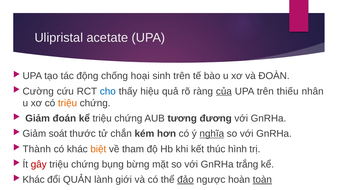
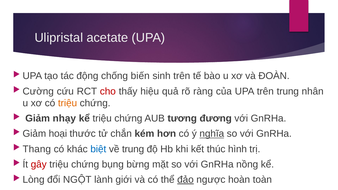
hoại: hoại -> biến (140, 76)
cho colour: blue -> red (108, 91)
của underline: present -> none (224, 91)
trên thiếu: thiếu -> trung (288, 91)
đoán: đoán -> nhạy (64, 118)
soát: soát -> hoại (58, 134)
Thành: Thành -> Thang (37, 149)
biệt colour: orange -> blue (98, 149)
về tham: tham -> trung (133, 149)
trắng: trắng -> nồng (247, 164)
Khác: Khác -> Lòng (34, 180)
QUẢN: QUẢN -> NGỘT (77, 180)
toàn underline: present -> none (262, 180)
